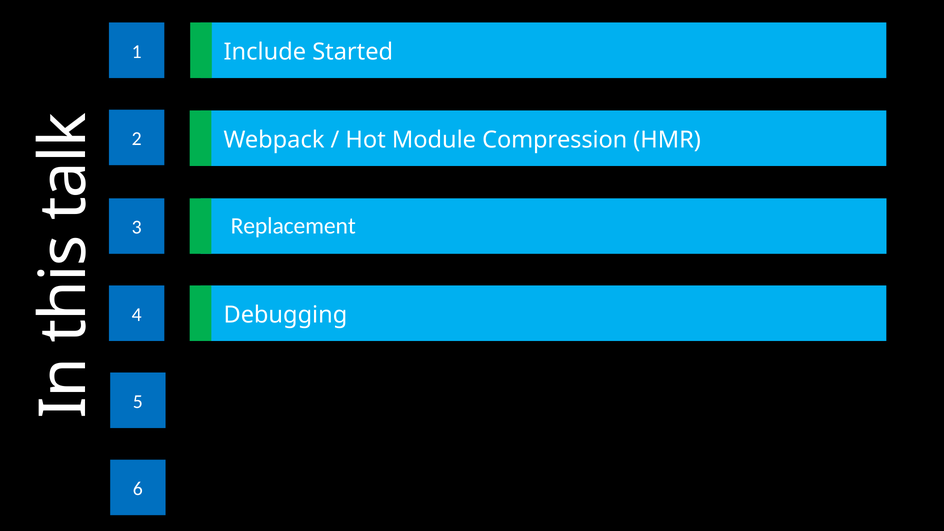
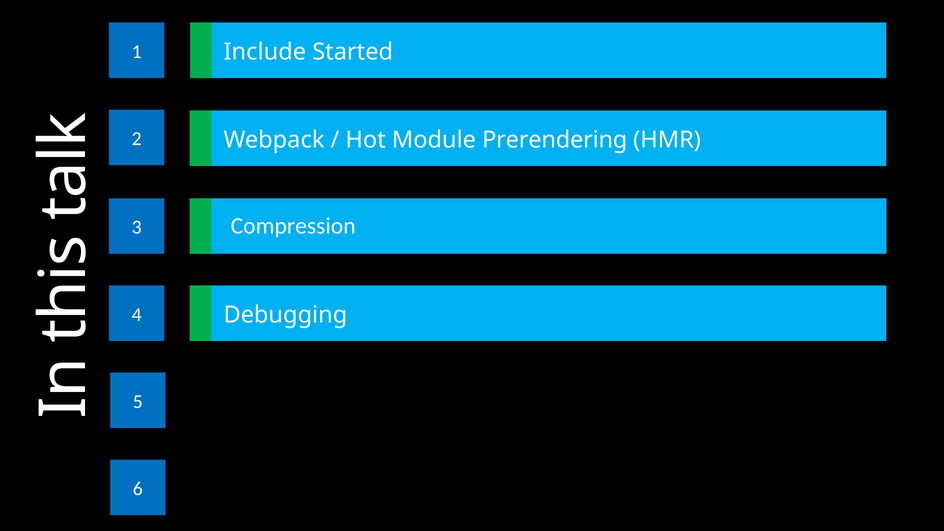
Compression: Compression -> Prerendering (555, 140)
Replacement: Replacement -> Compression (293, 226)
